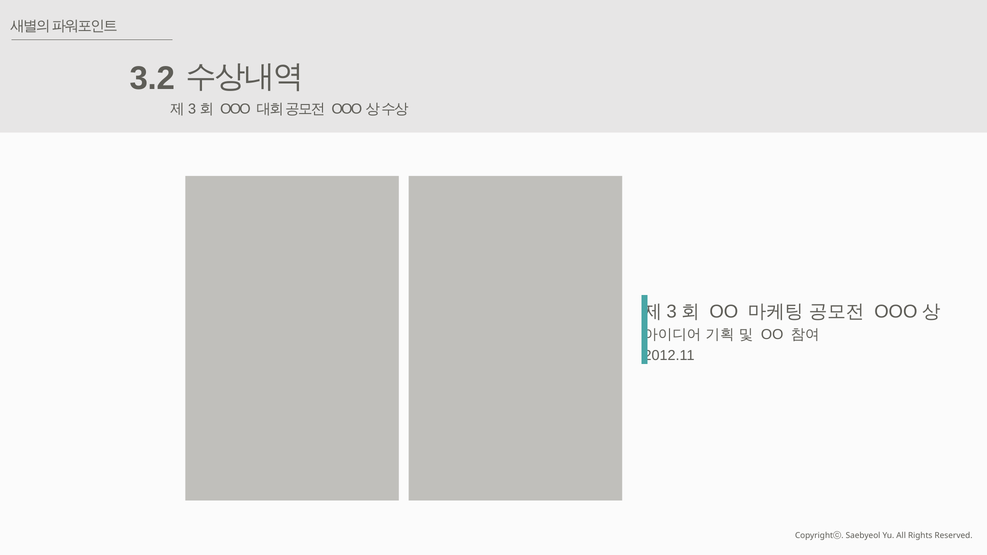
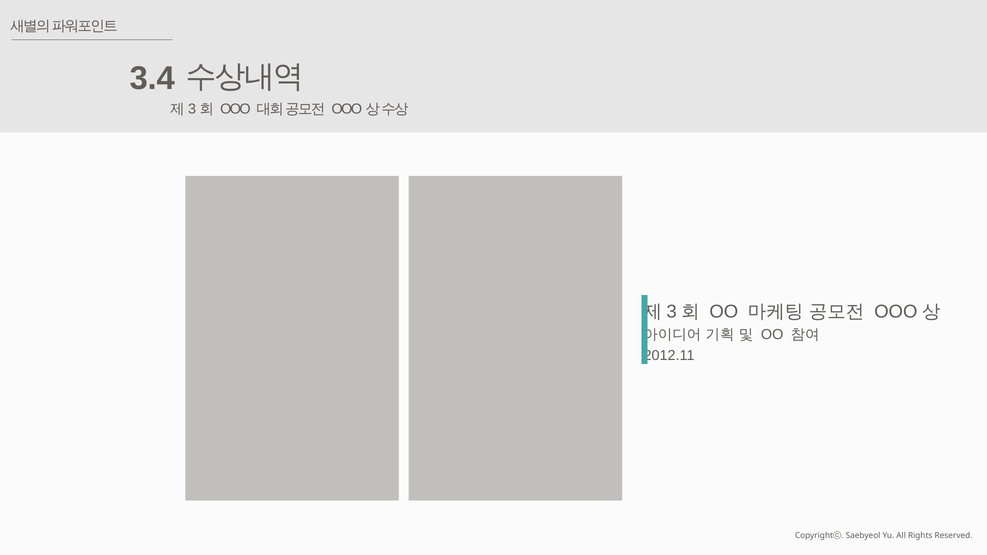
3.2: 3.2 -> 3.4 (152, 78)
